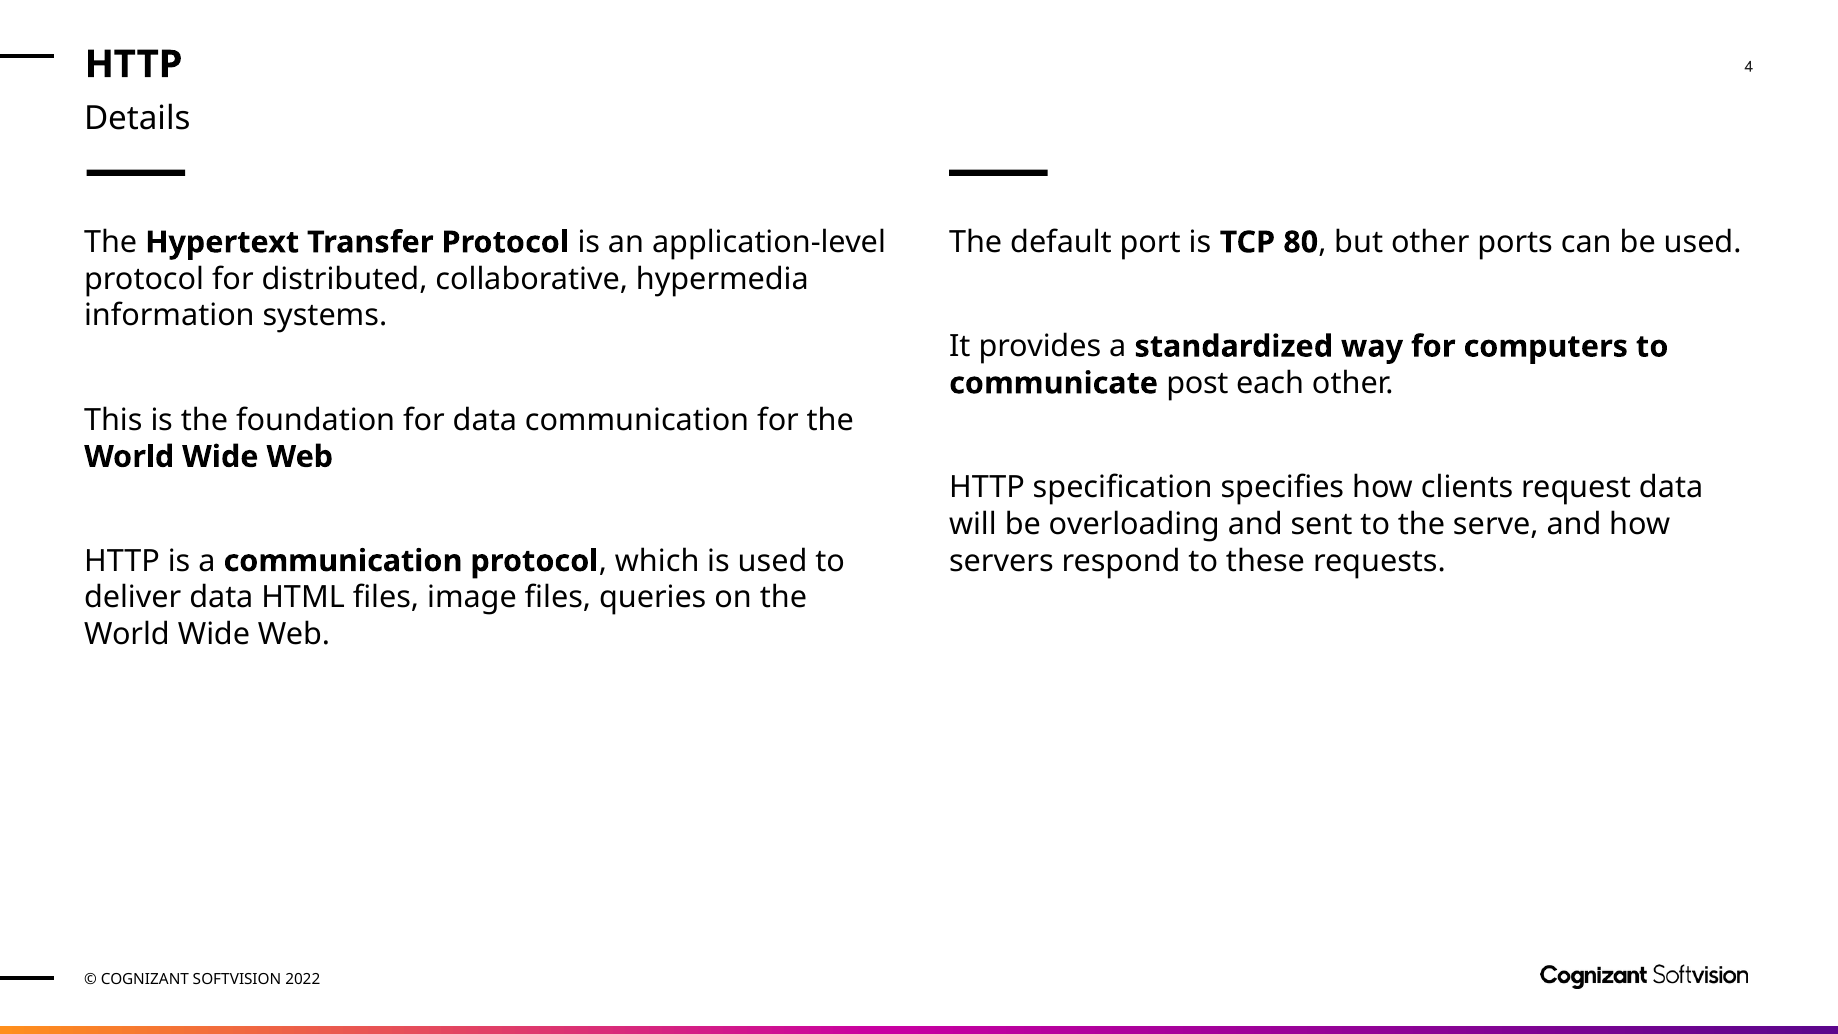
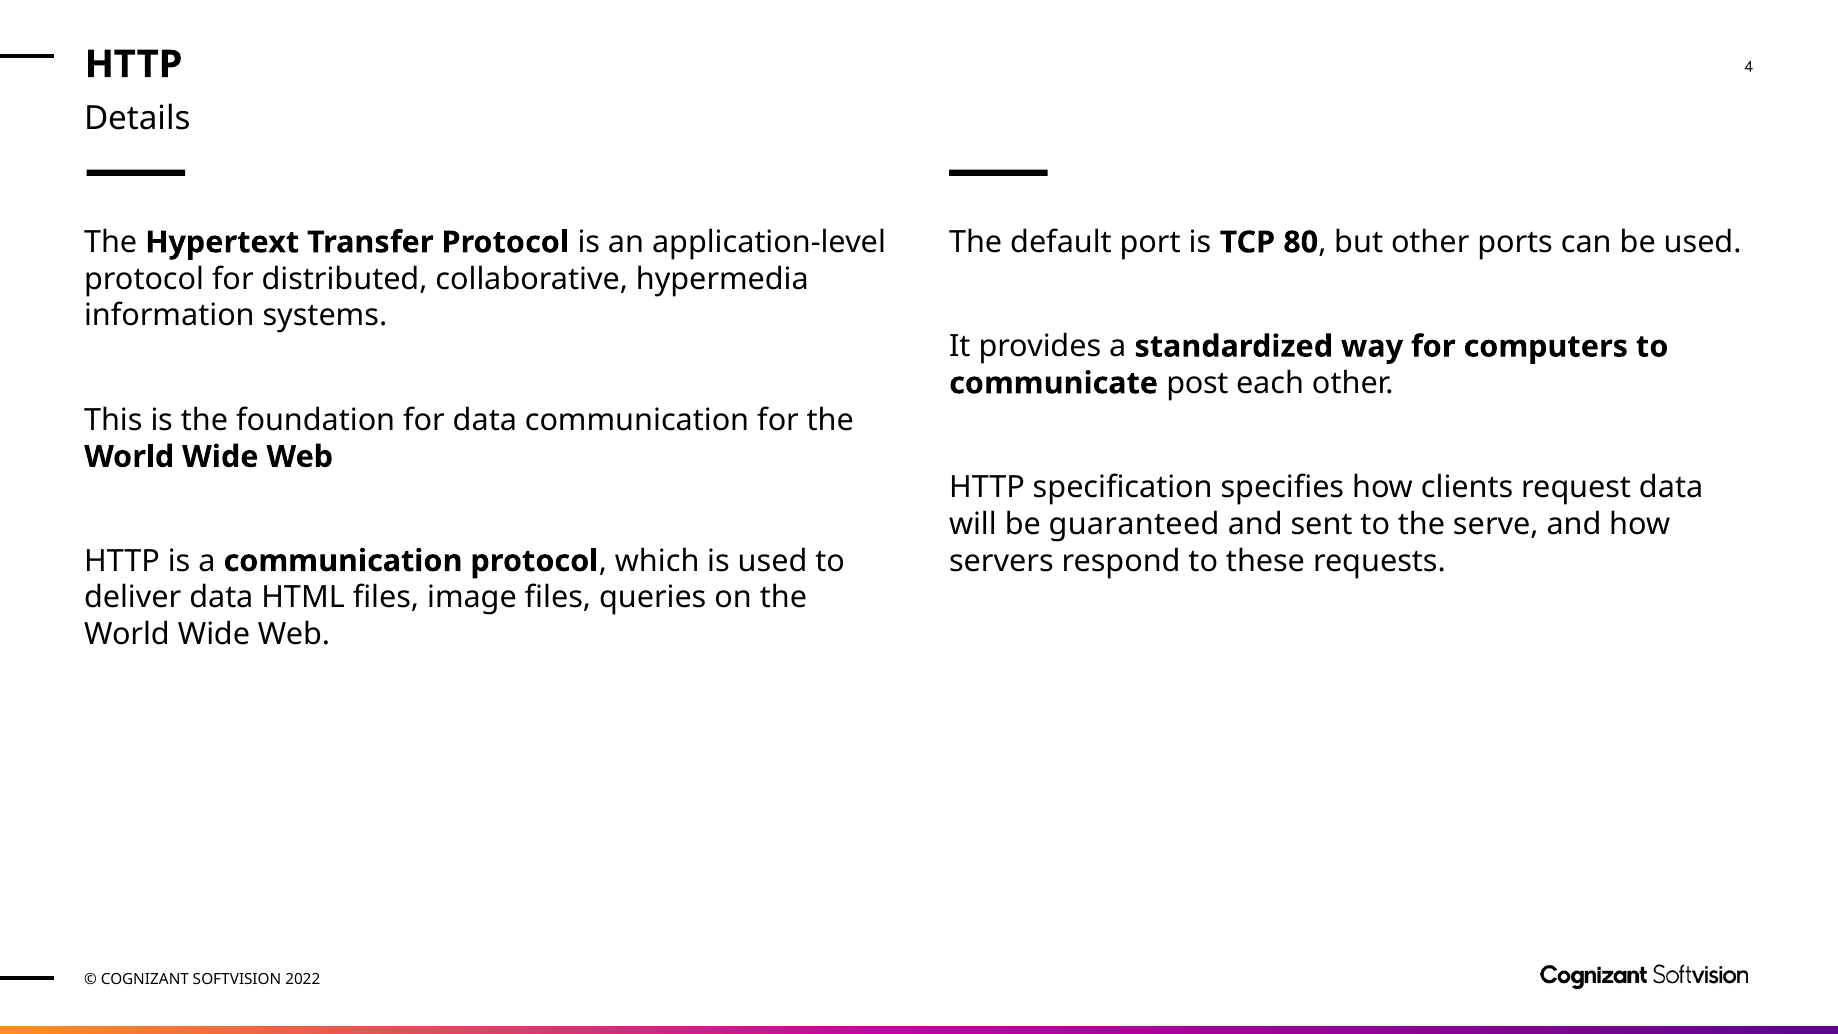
overloading: overloading -> guaranteed (1134, 524)
